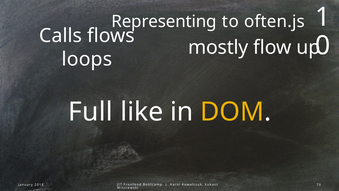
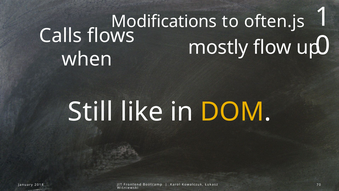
Representing: Representing -> Modifications (164, 21)
loops: loops -> when (87, 59)
Full: Full -> Still (91, 112)
